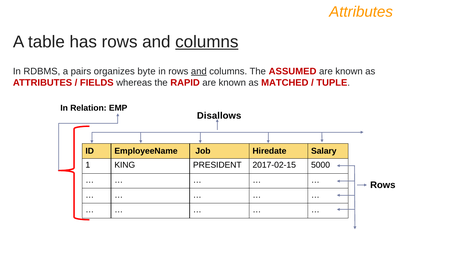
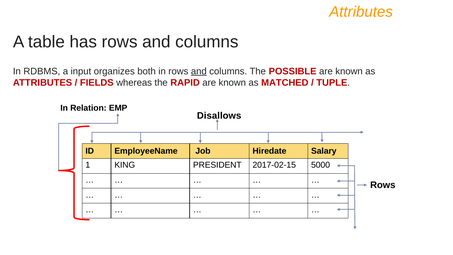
columns underline: present -> none (207, 42)
pairs: pairs -> input (81, 71)
byte: byte -> both (147, 71)
ASSUMED: ASSUMED -> POSSIBLE (293, 71)
